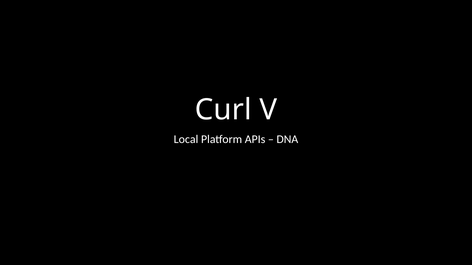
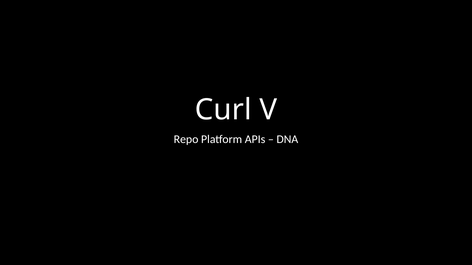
Local: Local -> Repo (186, 139)
